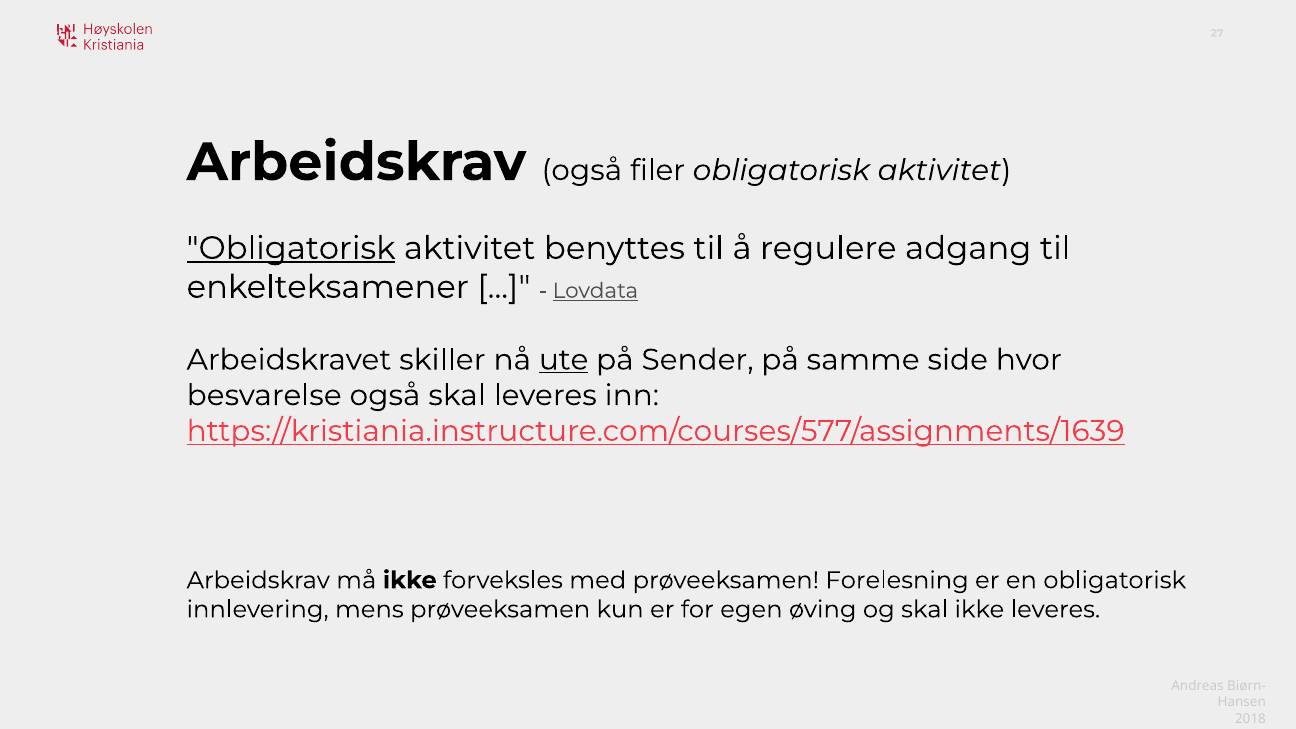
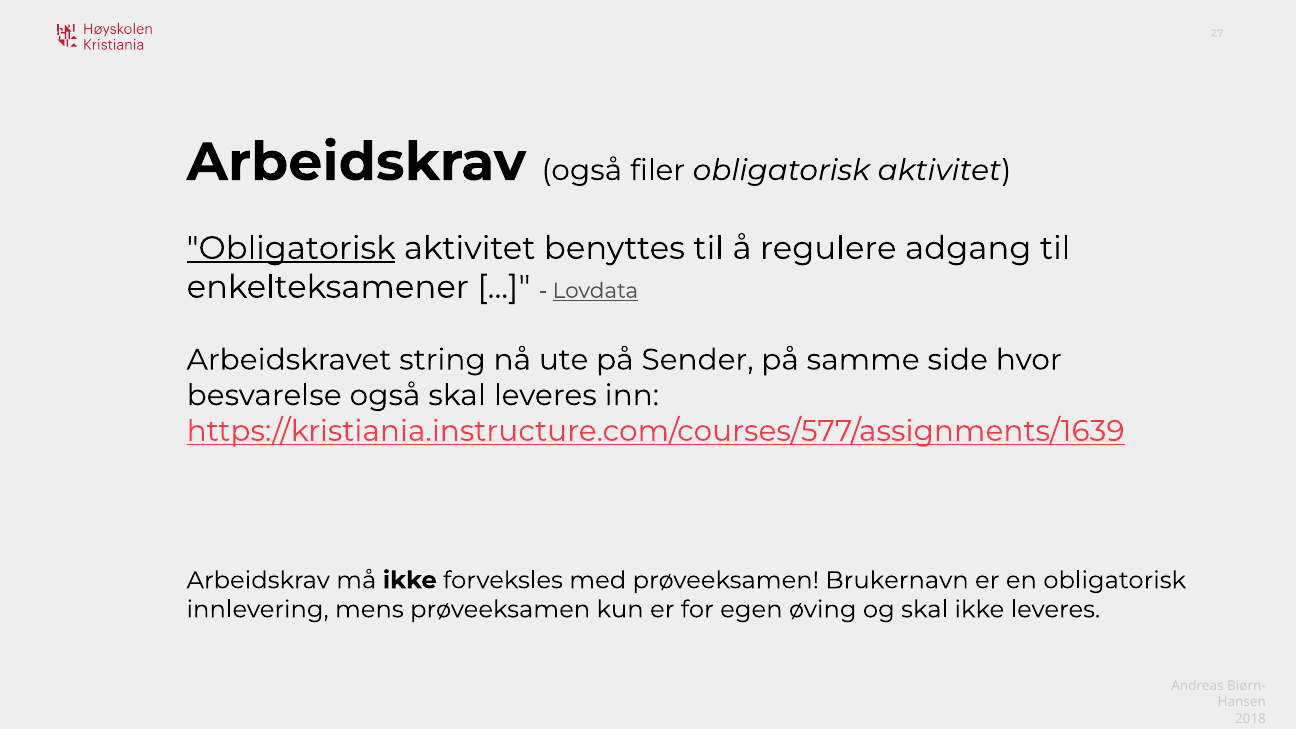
skiller: skiller -> string (442, 360)
ute underline: present -> none (564, 360)
Forelesning: Forelesning -> Brukernavn (897, 580)
